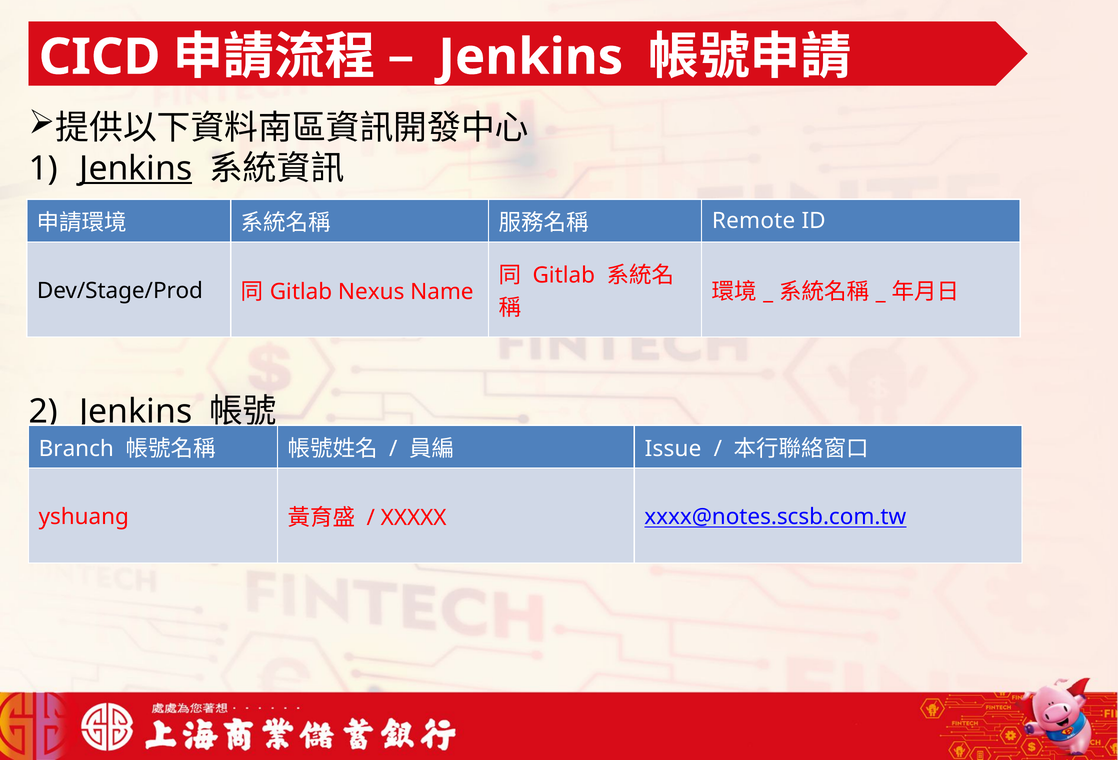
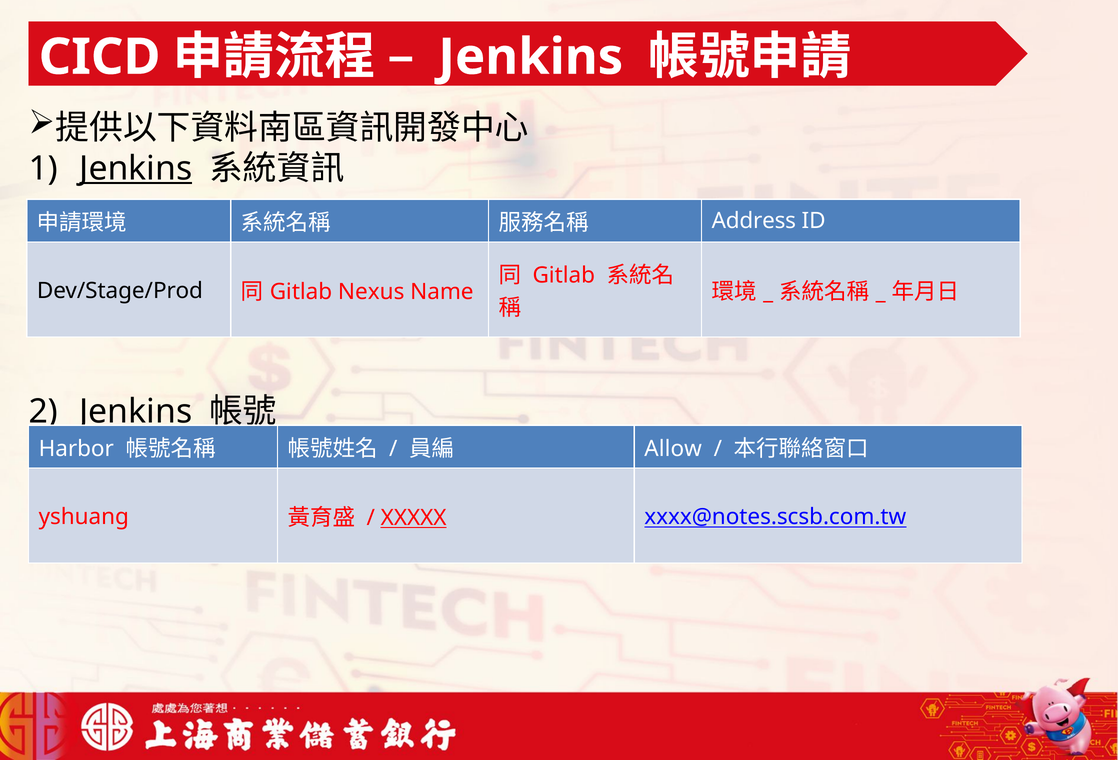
Remote: Remote -> Address (754, 221)
Branch: Branch -> Harbor (76, 449)
Issue: Issue -> Allow (673, 449)
XXXXX underline: none -> present (414, 518)
